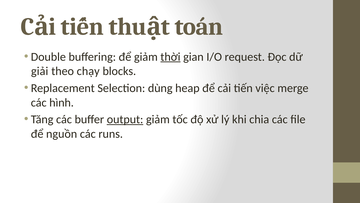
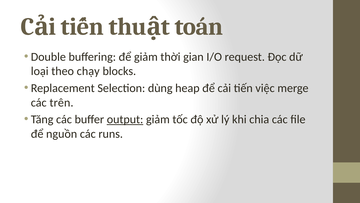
thời underline: present -> none (170, 57)
giải: giải -> loại (40, 71)
hình: hình -> trên (61, 102)
